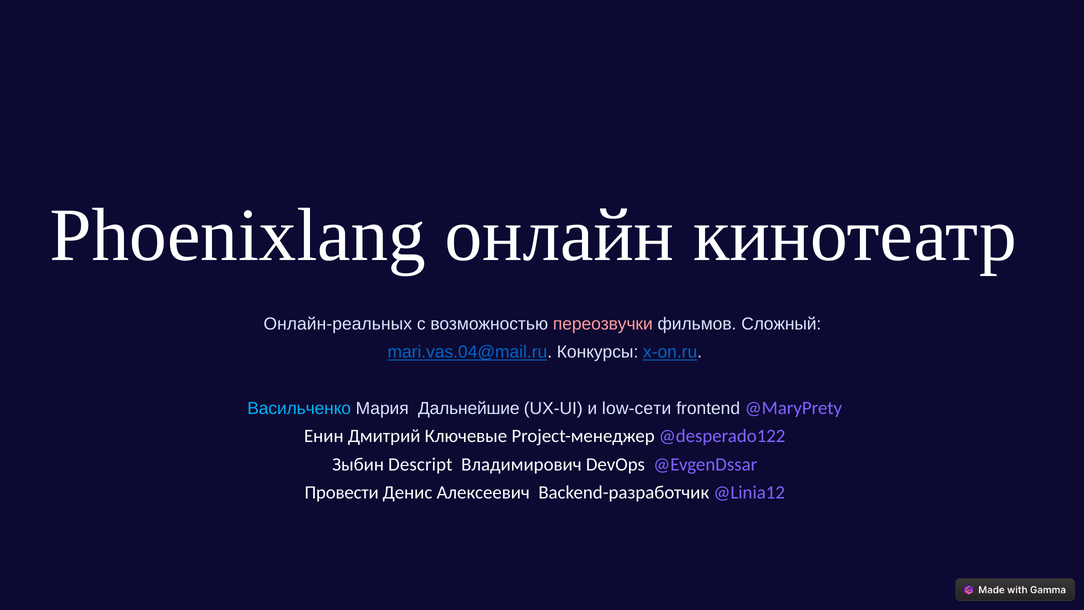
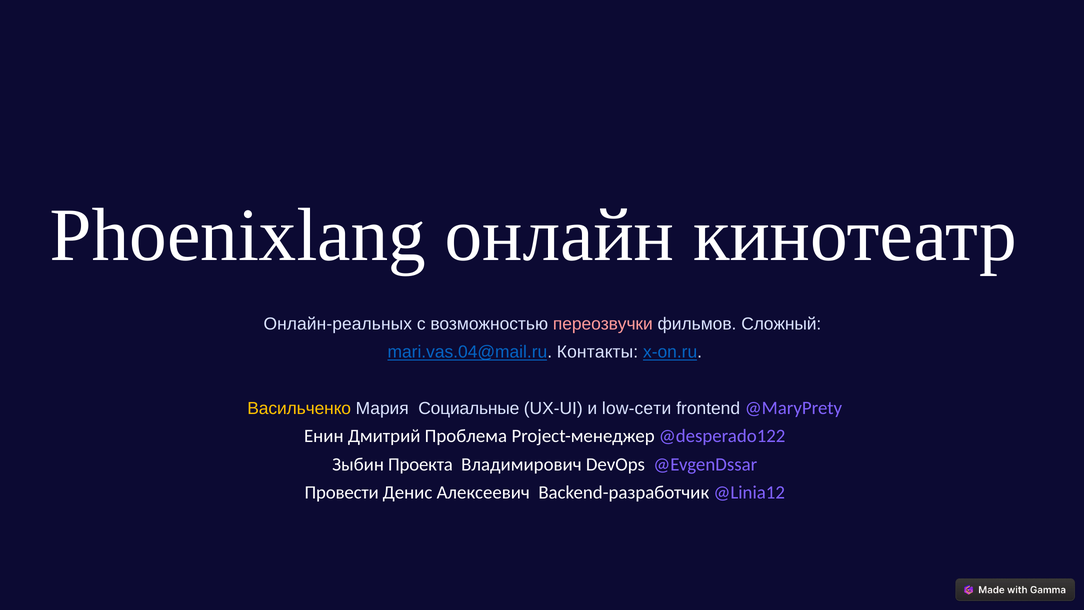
Конкурсы: Конкурсы -> Контакты (598, 352)
Васильченко colour: light blue -> yellow (299, 408)
Дальнейшие: Дальнейшие -> Социальные (469, 408)
Ключевые: Ключевые -> Проблема (466, 436)
Descript: Descript -> Проекта (420, 464)
